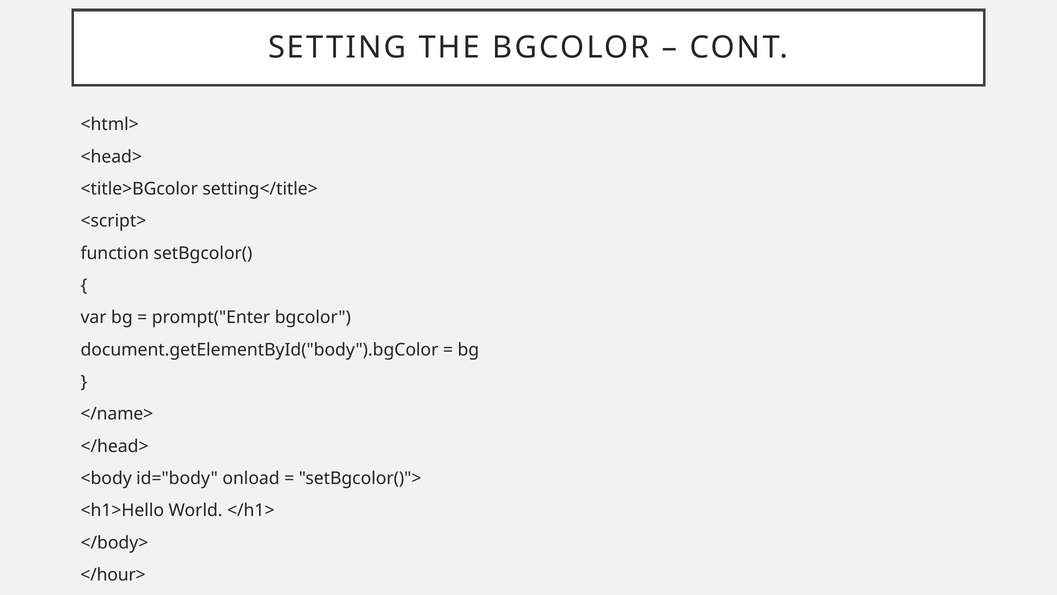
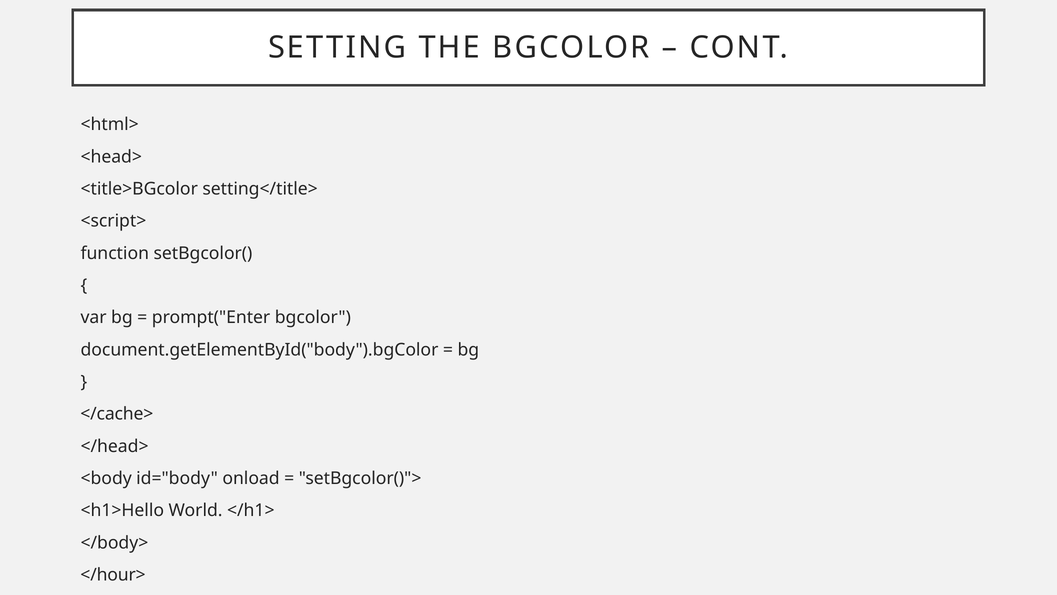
</name>: </name> -> </cache> (117, 414)
